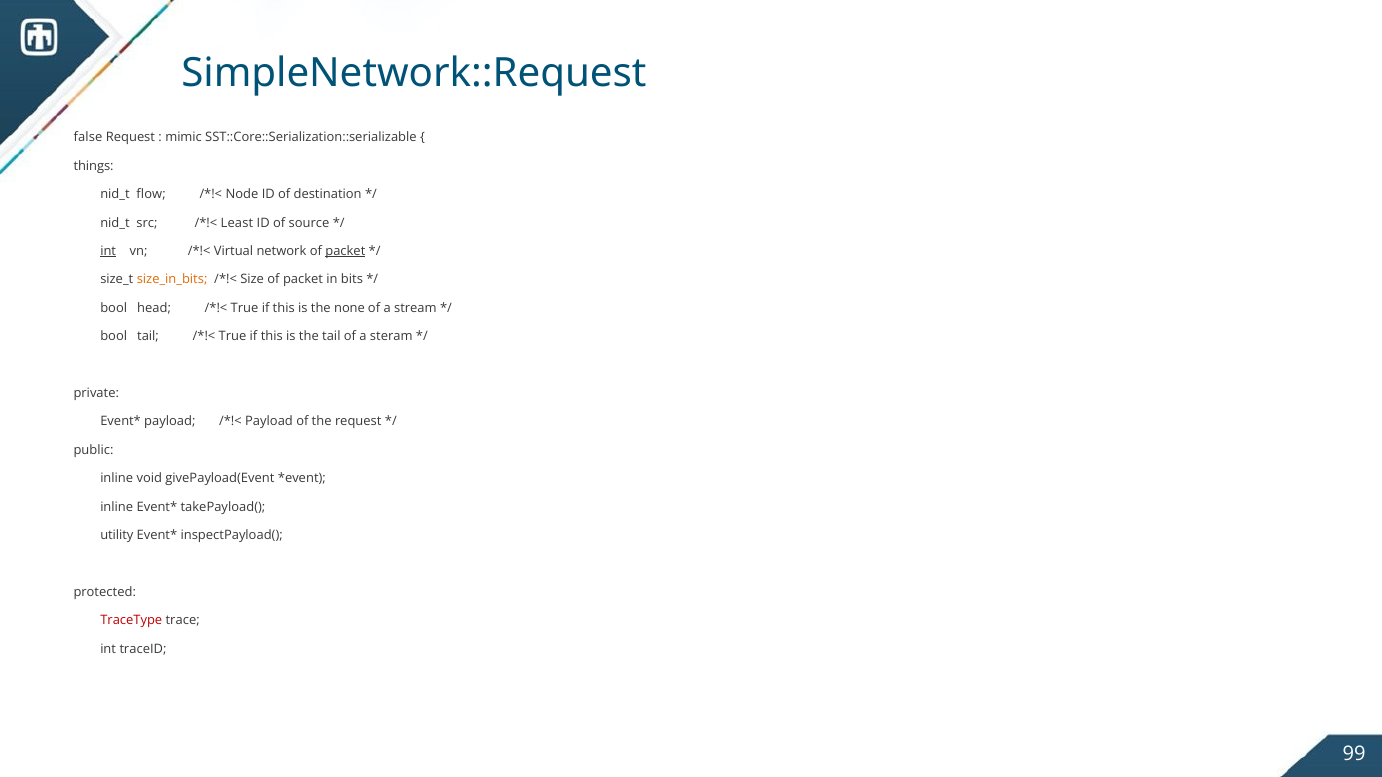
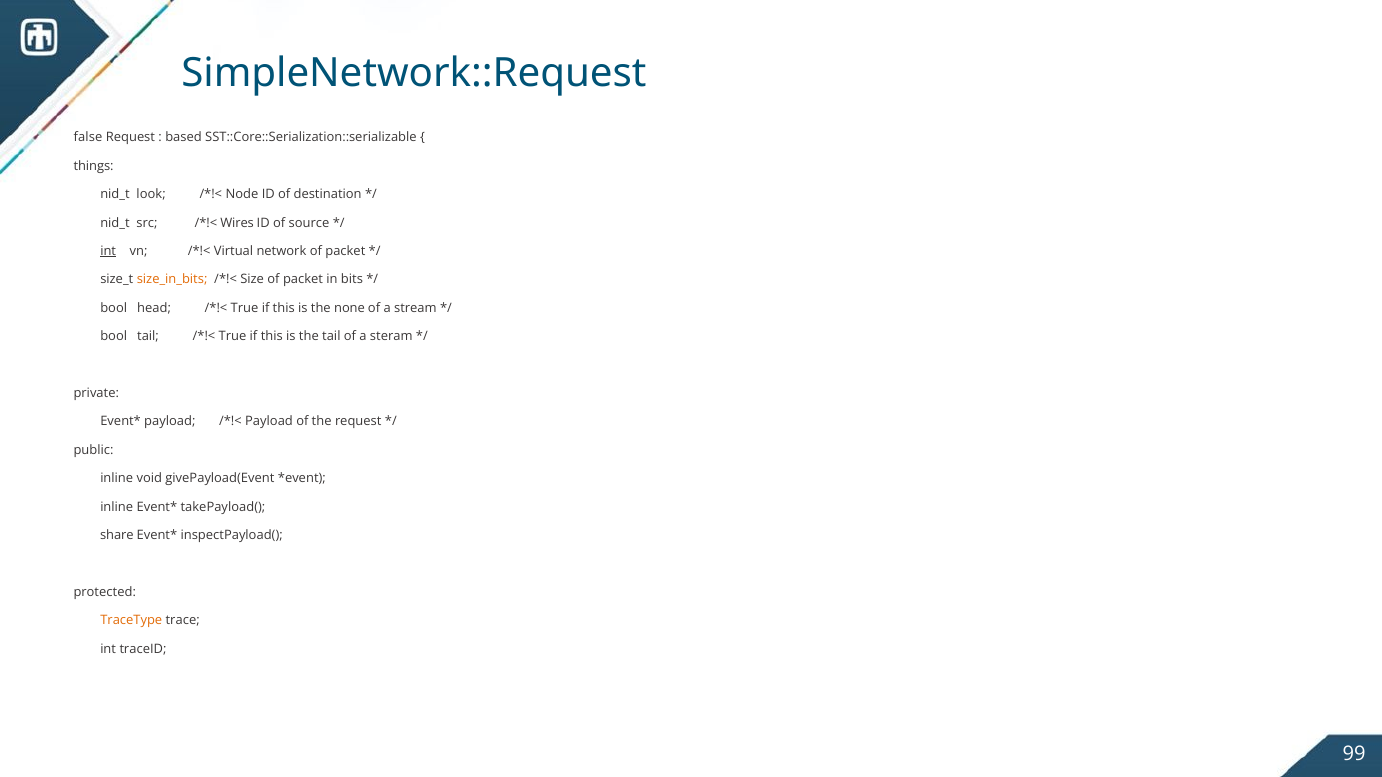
mimic: mimic -> based (184, 138)
flow: flow -> look (151, 194)
Least: Least -> Wires (237, 223)
packet underline: present -> none (345, 251)
utility: utility -> share (117, 536)
TraceType colour: red -> orange (131, 621)
